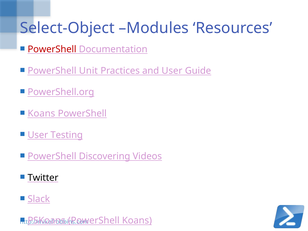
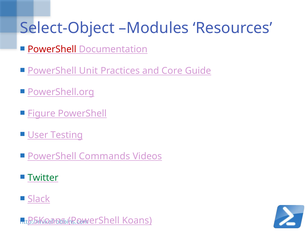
and User: User -> Core (172, 71)
Koans: Koans -> Figure (42, 114)
Discovering: Discovering -> Commands (104, 156)
Twitter colour: black -> green (43, 178)
